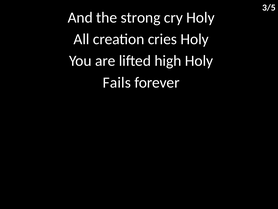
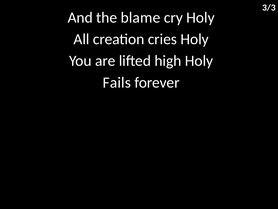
3/5: 3/5 -> 3/3 (269, 8)
strong: strong -> blame (140, 17)
